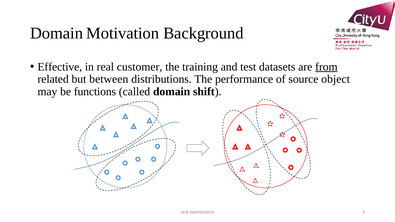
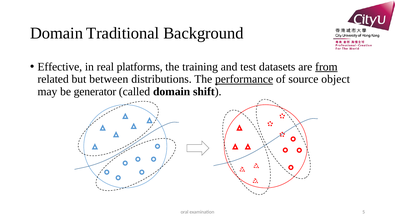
Motivation: Motivation -> Traditional (123, 33)
customer: customer -> platforms (140, 67)
performance underline: none -> present (244, 79)
functions: functions -> generator (95, 92)
